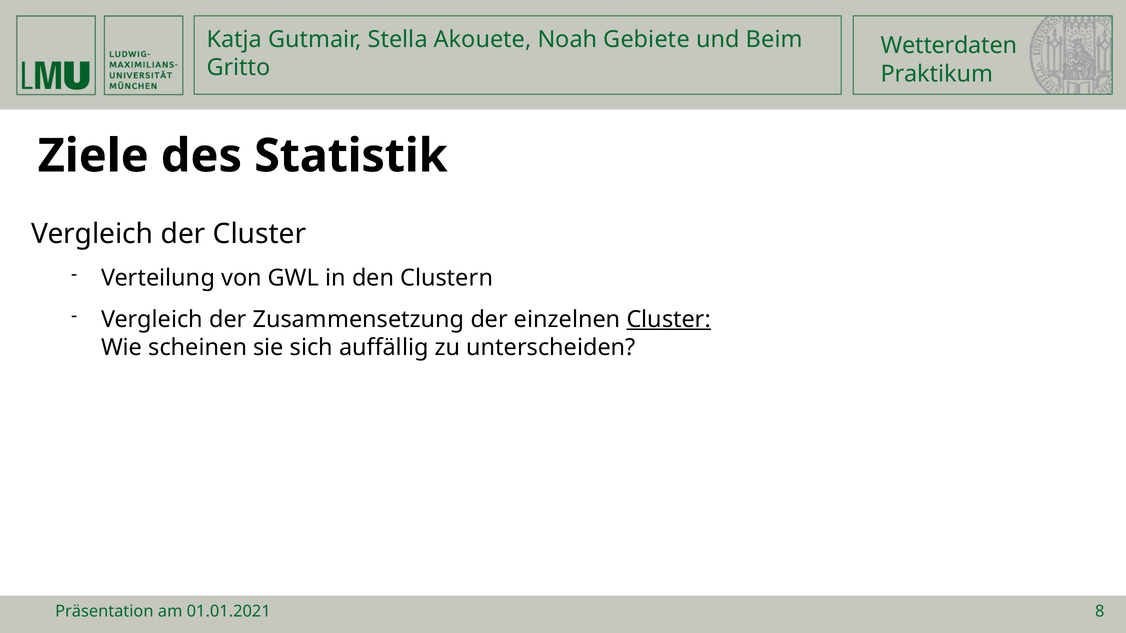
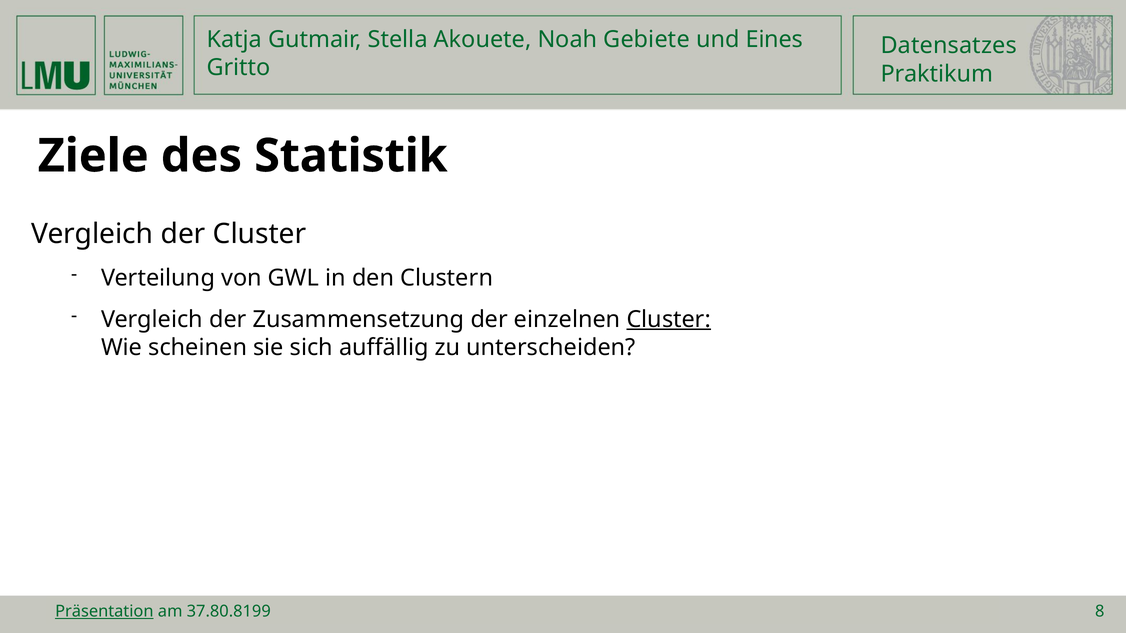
Beim: Beim -> Eines (774, 40)
Wetterdaten: Wetterdaten -> Datensatzes (949, 46)
Präsentation underline: none -> present (104, 612)
01.01.2021: 01.01.2021 -> 37.80.8199 (229, 612)
